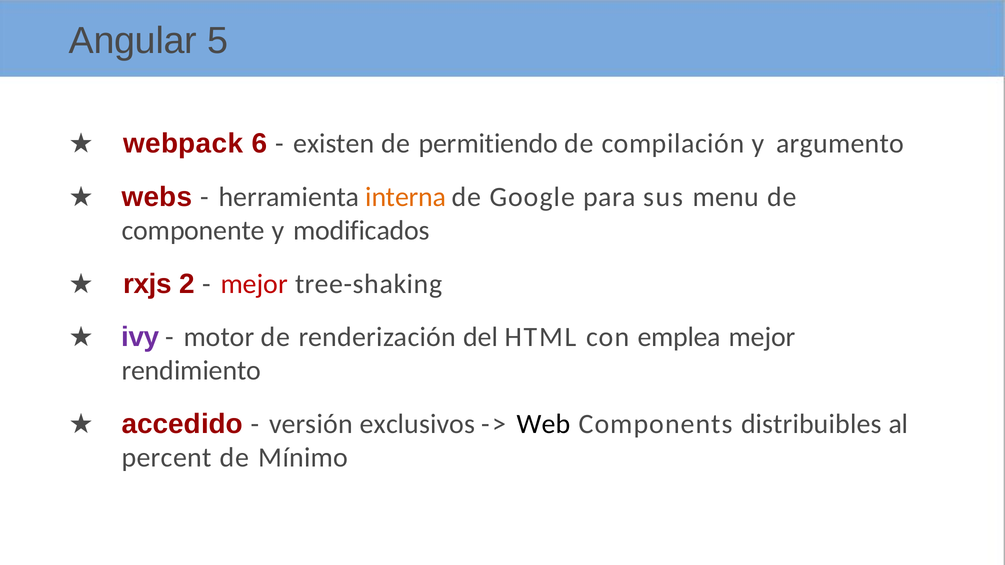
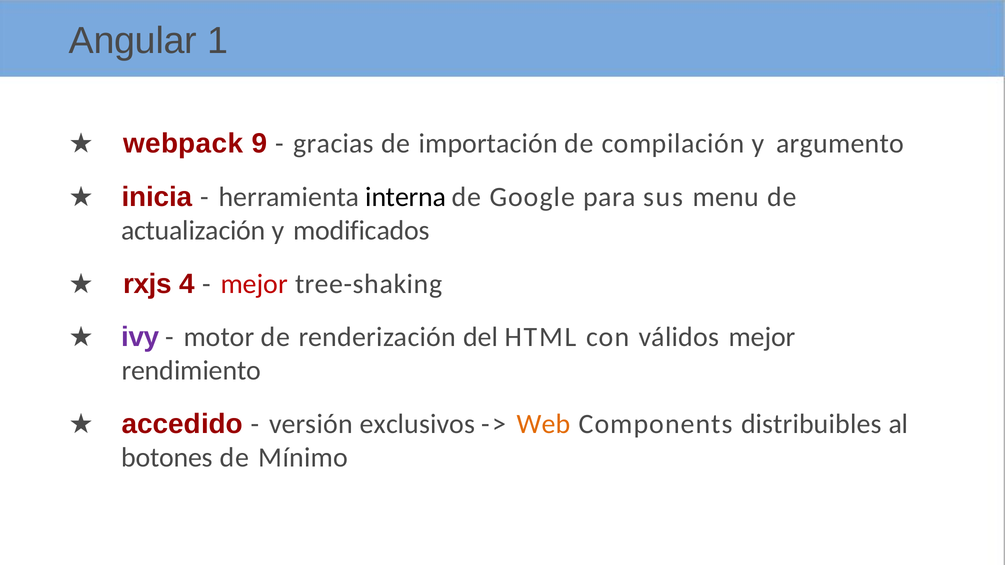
5: 5 -> 1 (218, 41)
6: 6 -> 9 (260, 144)
existen: existen -> gracias (334, 144)
permitiendo: permitiendo -> importación (488, 144)
webs: webs -> inicia (157, 197)
interna colour: orange -> black (406, 197)
componente: componente -> actualización (193, 231)
2: 2 -> 4 (187, 284)
emplea: emplea -> válidos (679, 337)
Web colour: black -> orange (544, 424)
percent: percent -> botones (167, 458)
